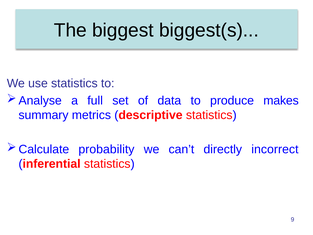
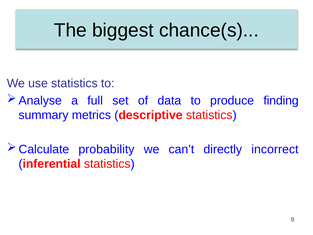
biggest(s: biggest(s -> chance(s (209, 30)
makes: makes -> finding (281, 100)
